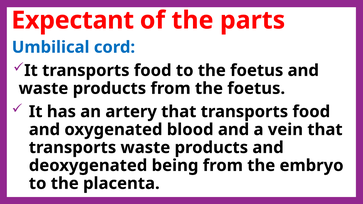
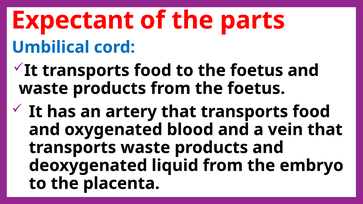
being: being -> liquid (175, 166)
